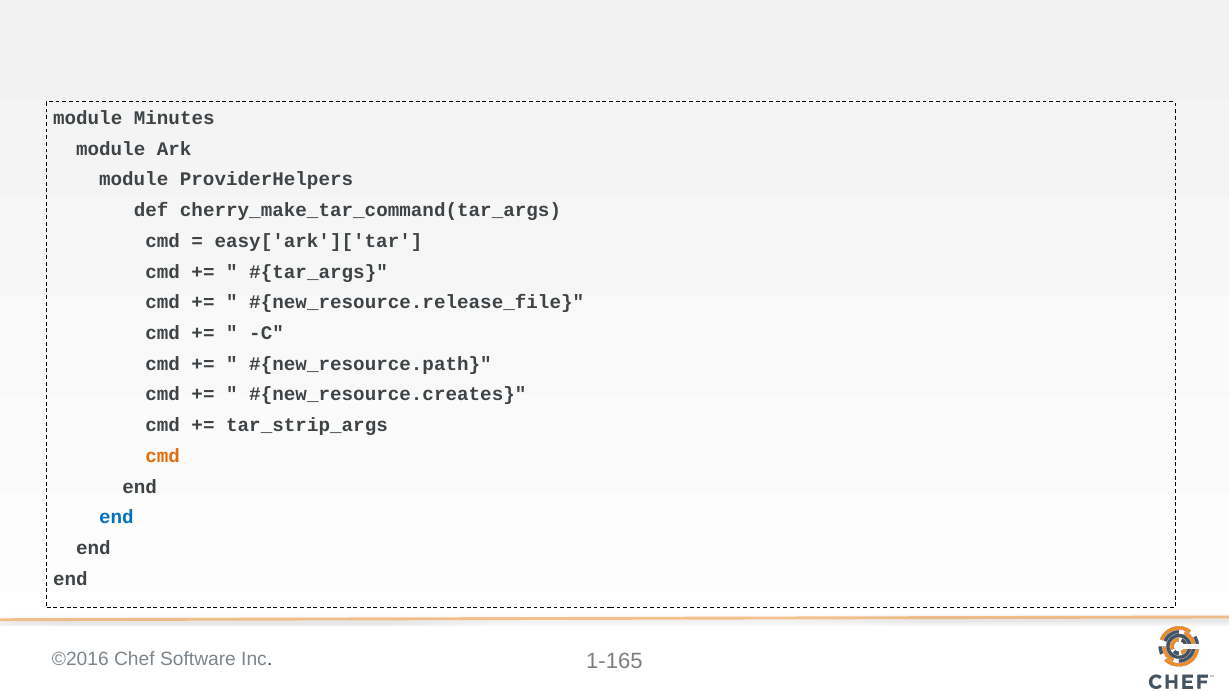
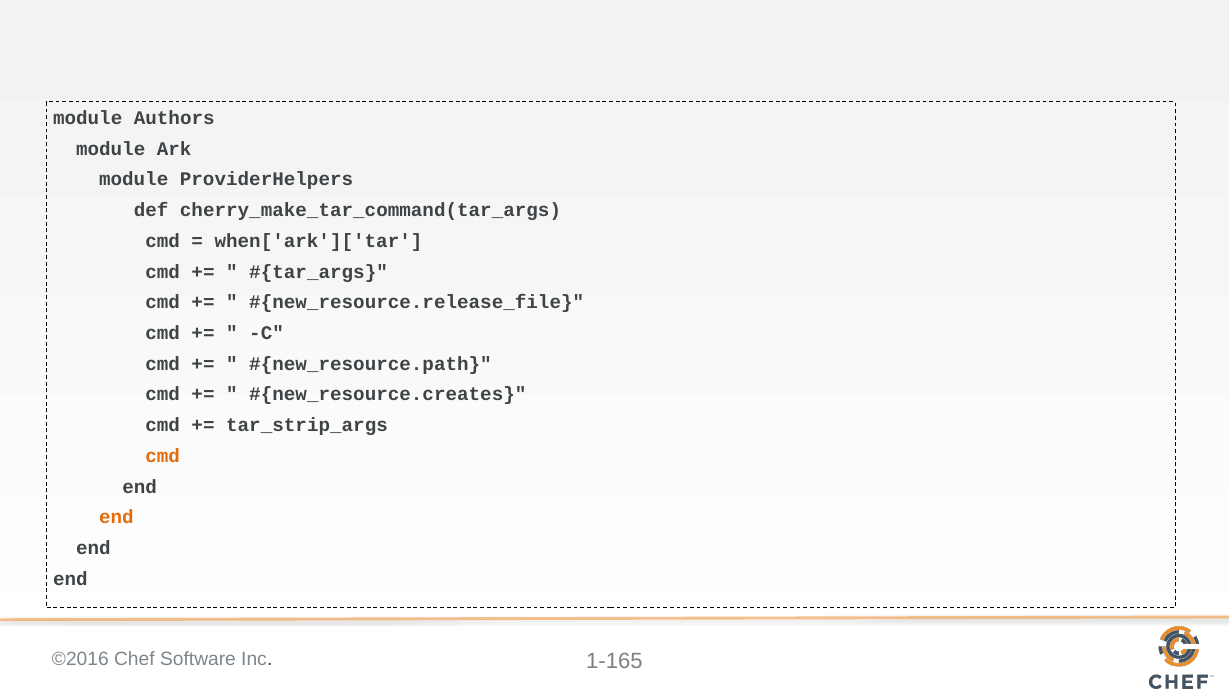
Minutes: Minutes -> Authors (174, 118)
easy['ark']['tar: easy['ark']['tar -> when['ark']['tar (318, 241)
end colour: blue -> orange (116, 518)
